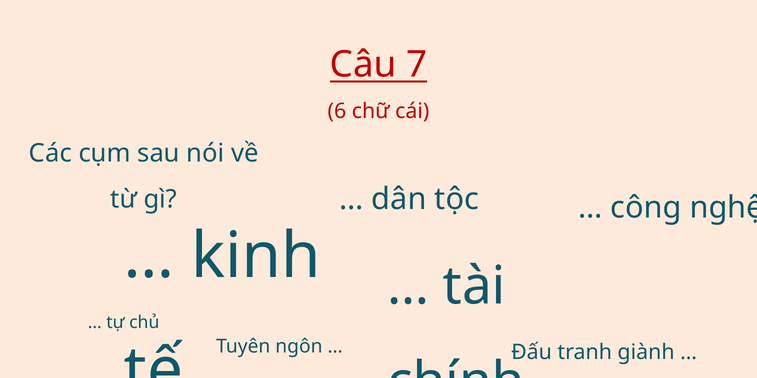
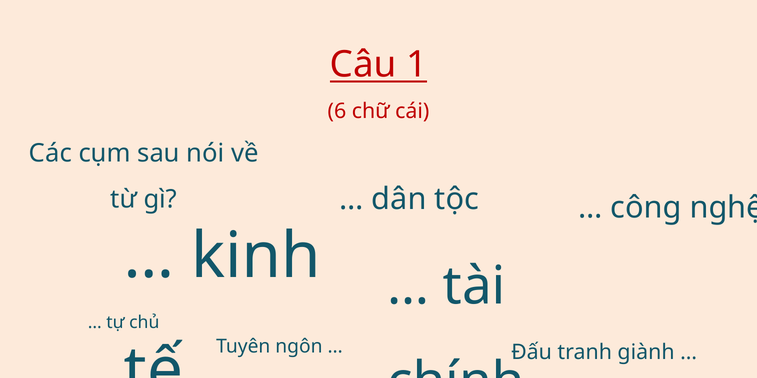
7: 7 -> 1 (417, 65)
